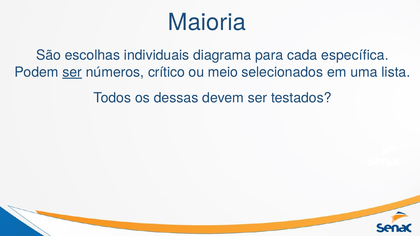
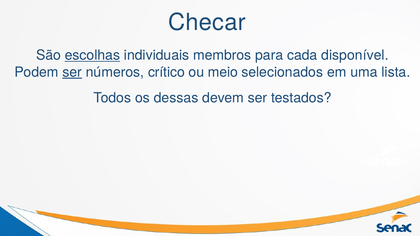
Maioria: Maioria -> Checar (207, 22)
escolhas underline: none -> present (92, 55)
diagrama: diagrama -> membros (222, 55)
específica: específica -> disponível (355, 55)
